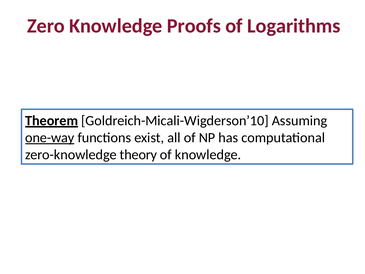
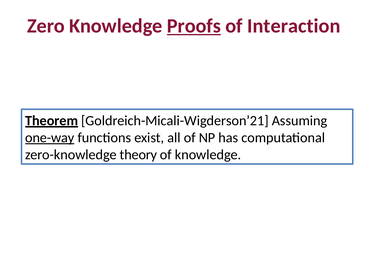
Proofs underline: none -> present (194, 26)
Logarithms: Logarithms -> Interaction (294, 26)
Goldreich-Micali-Wigderson’10: Goldreich-Micali-Wigderson’10 -> Goldreich-Micali-Wigderson’21 (175, 121)
